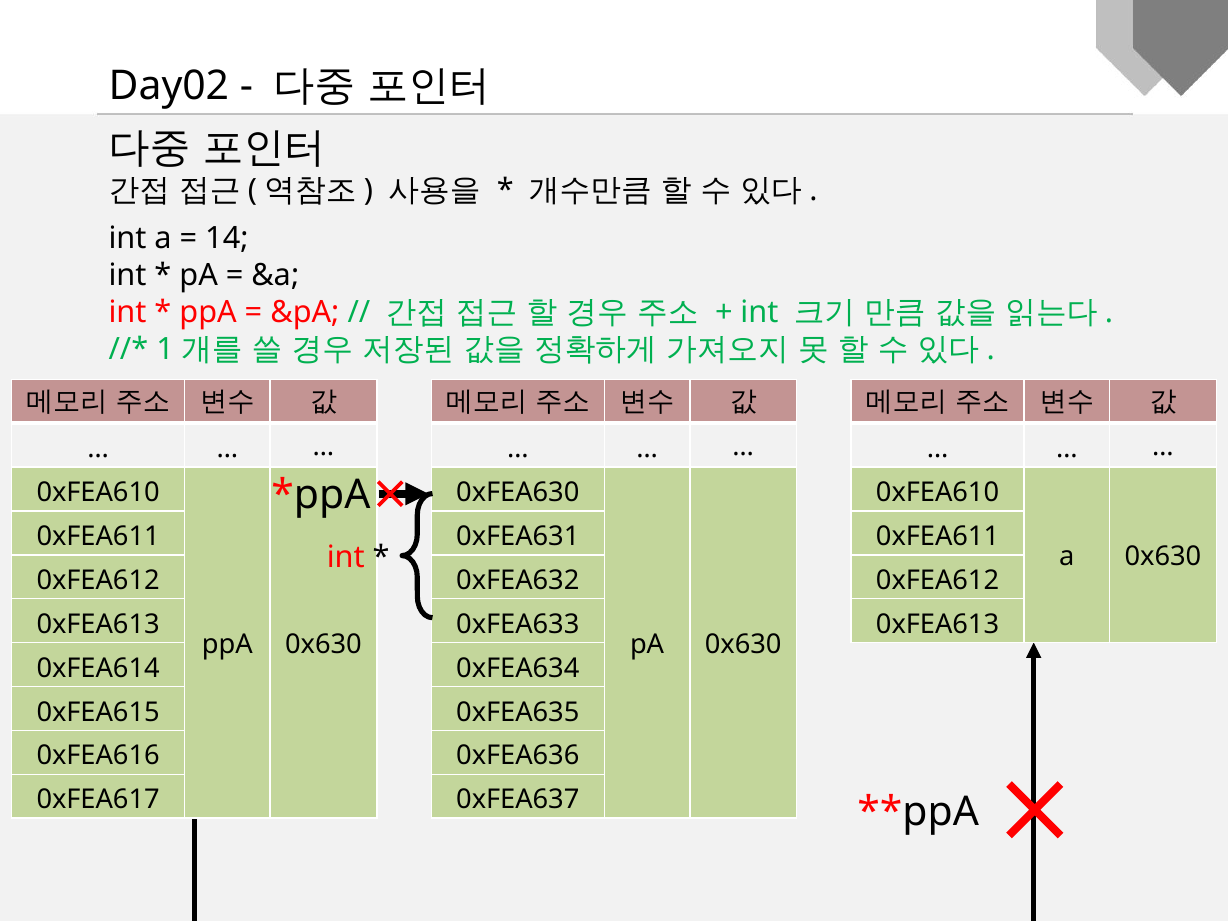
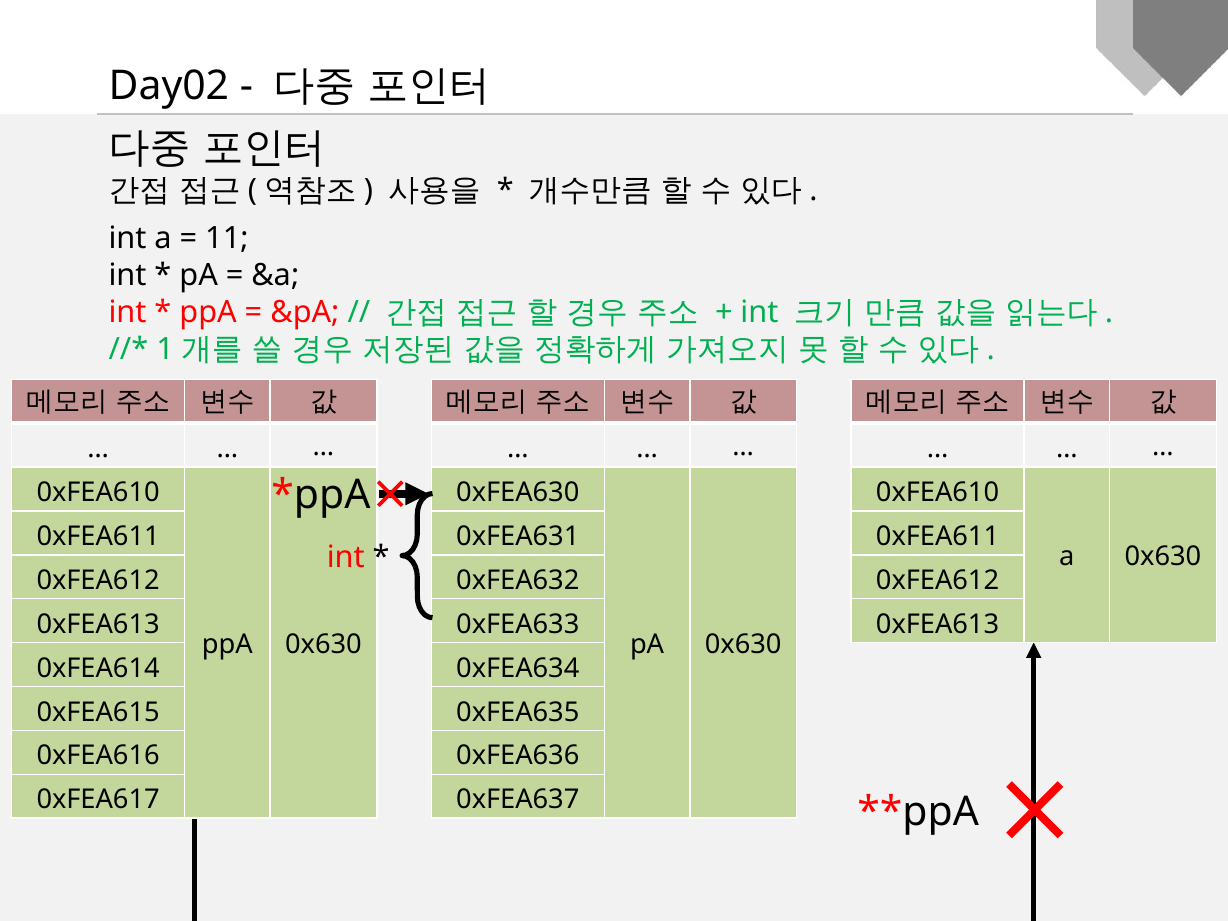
14: 14 -> 11 (227, 239)
